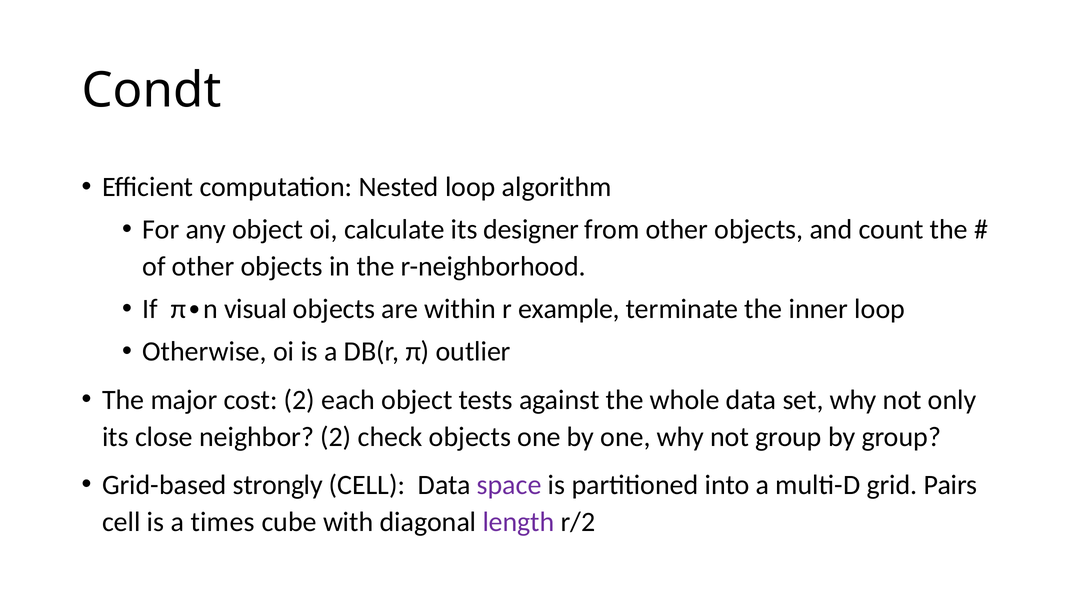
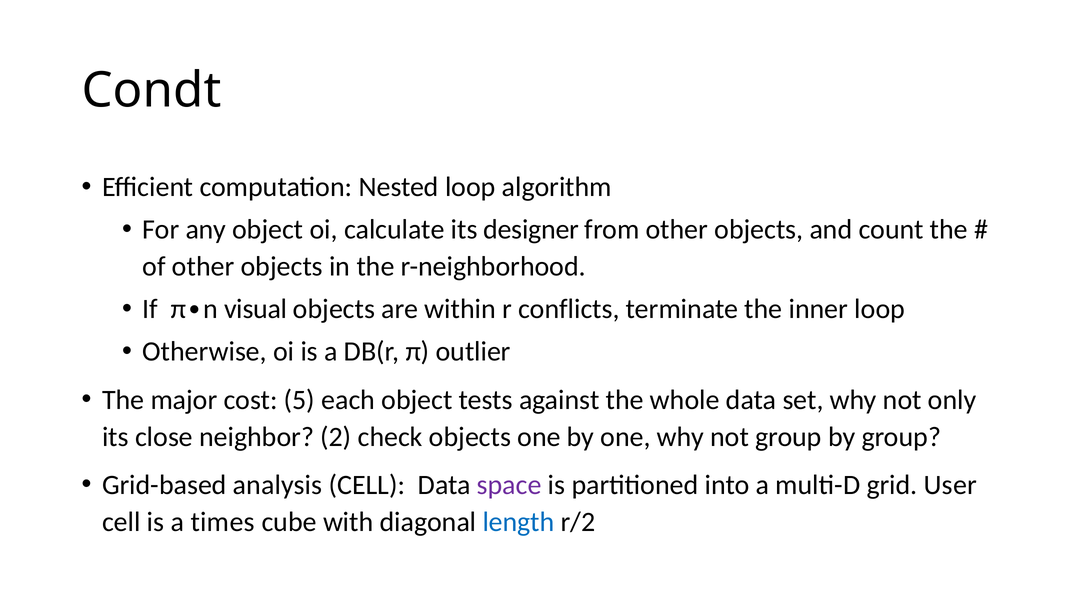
example: example -> conflicts (569, 309)
cost 2: 2 -> 5 (299, 400)
strongly: strongly -> analysis (278, 485)
Pairs: Pairs -> User (950, 485)
length colour: purple -> blue (518, 522)
